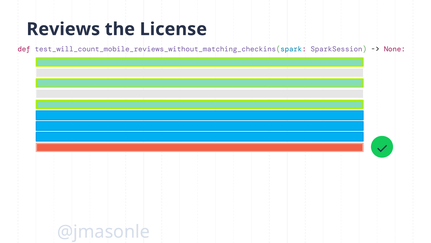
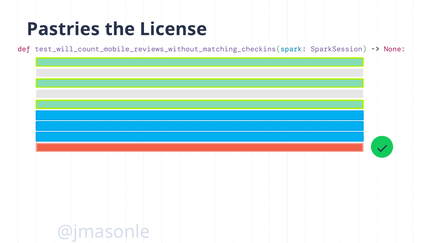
Reviews: Reviews -> Pastries (63, 29)
